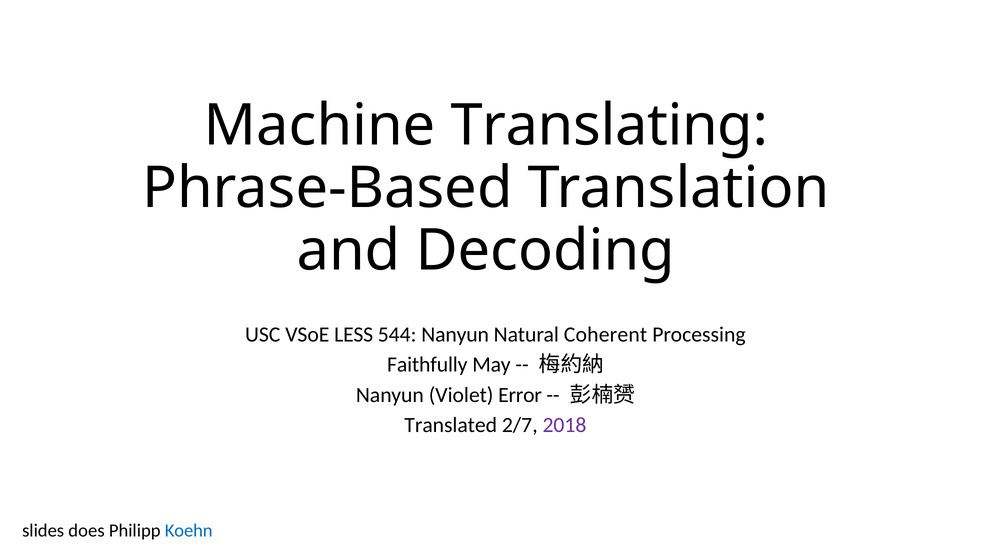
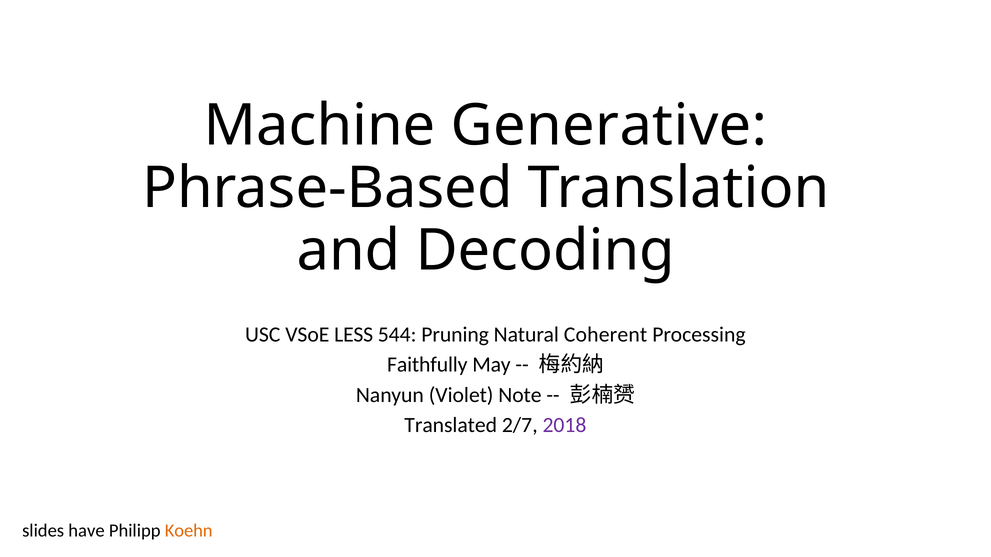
Translating: Translating -> Generative (609, 126)
544 Nanyun: Nanyun -> Pruning (455, 335)
Error: Error -> Note (520, 395)
does: does -> have (86, 531)
Koehn colour: blue -> orange (189, 531)
